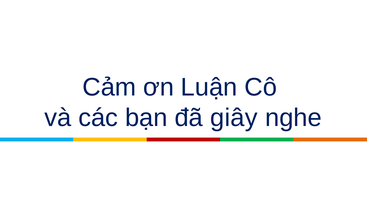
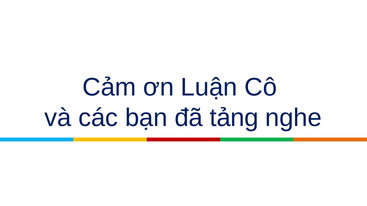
giây: giây -> tảng (234, 118)
